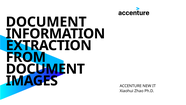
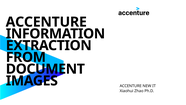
DOCUMENT: DOCUMENT -> ACCENTURE (46, 22)
